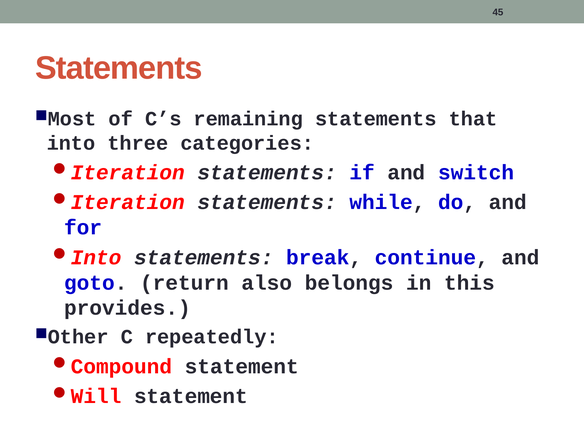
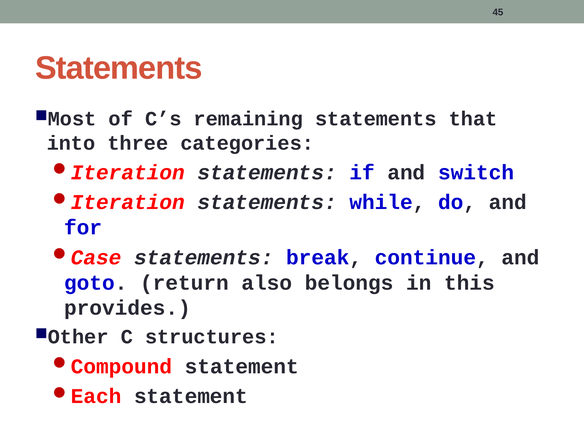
Into: Into -> Case (96, 257)
repeatedly: repeatedly -> structures (212, 337)
Will: Will -> Each (96, 396)
